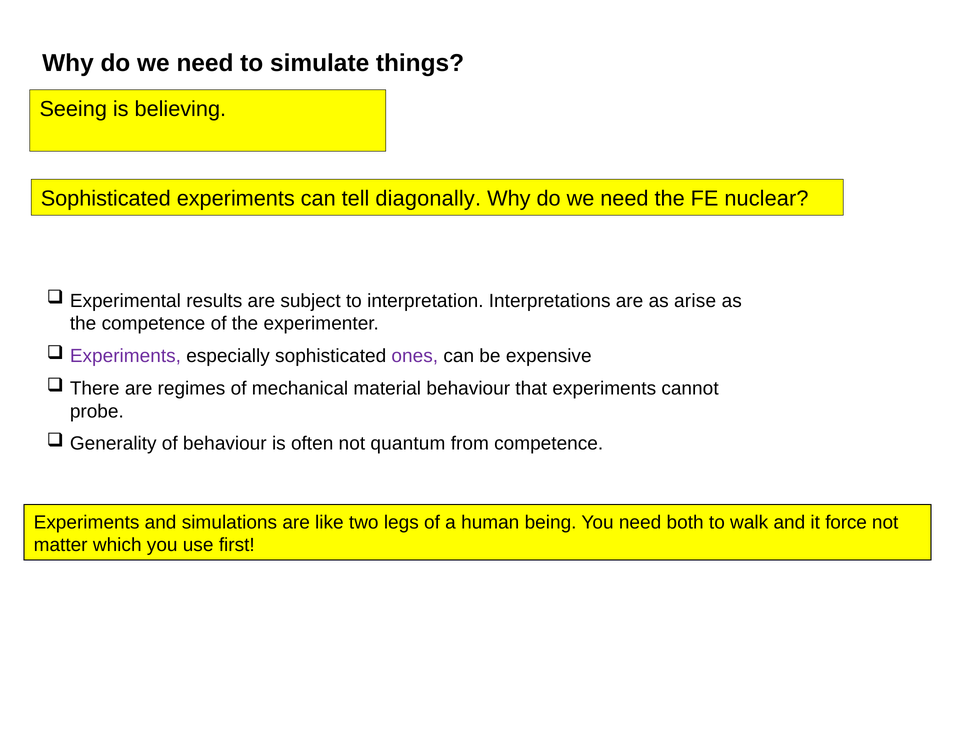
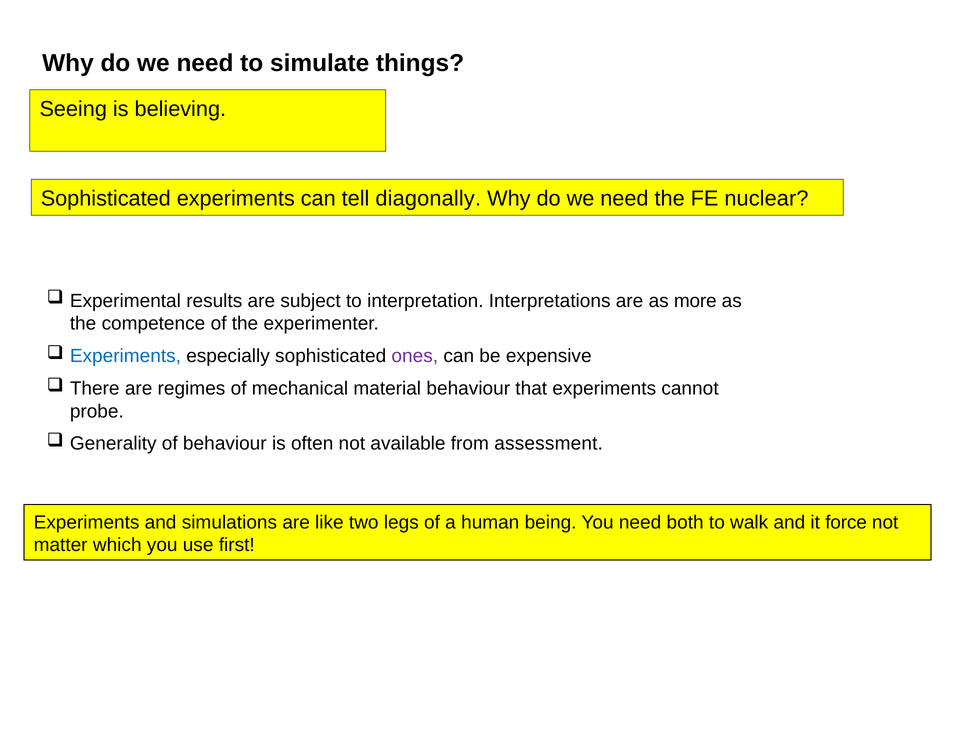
arise: arise -> more (695, 301)
Experiments colour: purple -> blue (125, 356)
quantum: quantum -> available (408, 443)
from competence: competence -> assessment (549, 443)
